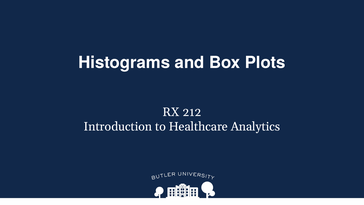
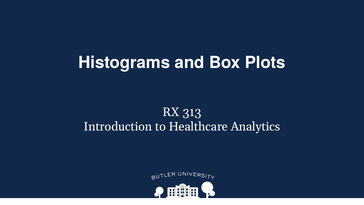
212: 212 -> 313 (192, 112)
